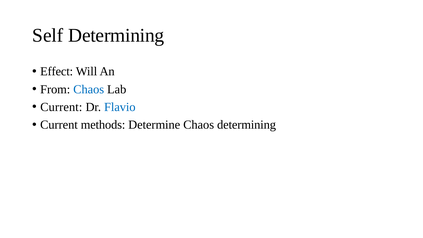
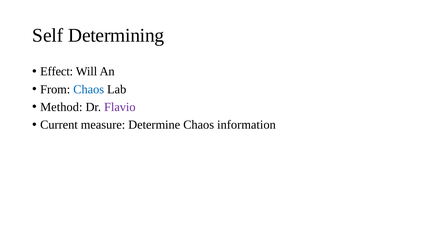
Current: Current -> Method (61, 107)
Flavio colour: blue -> purple (120, 107)
methods: methods -> measure (103, 125)
Chaos determining: determining -> information (246, 125)
